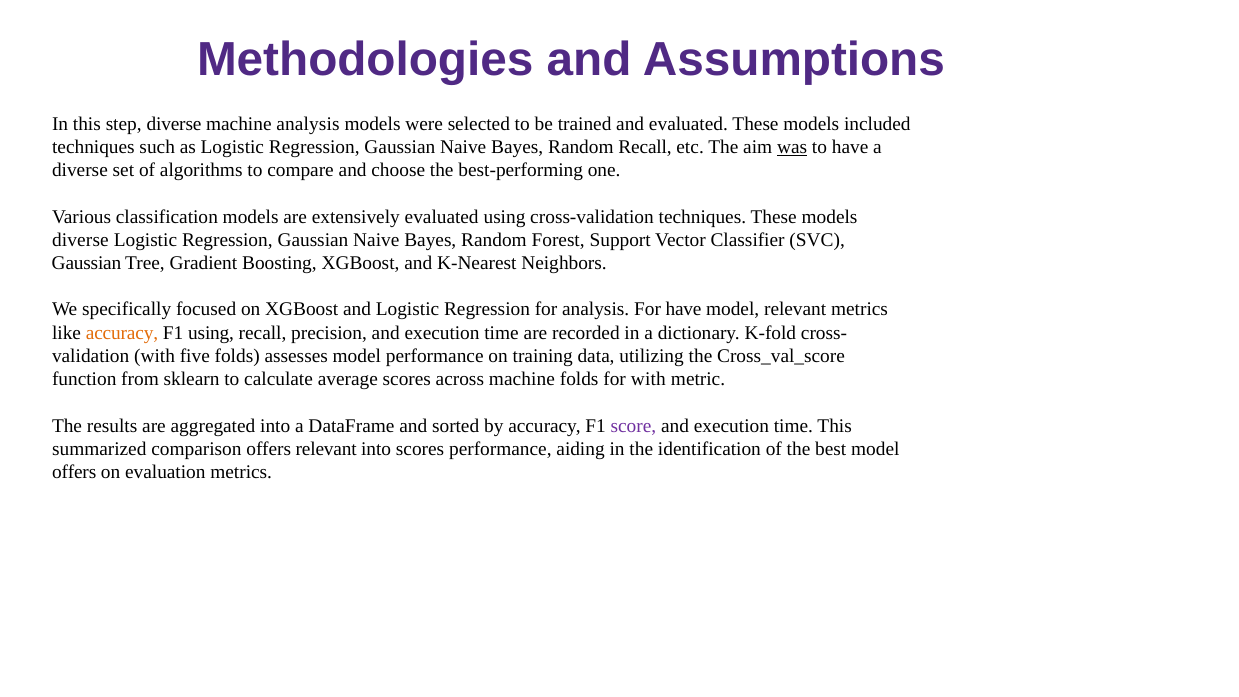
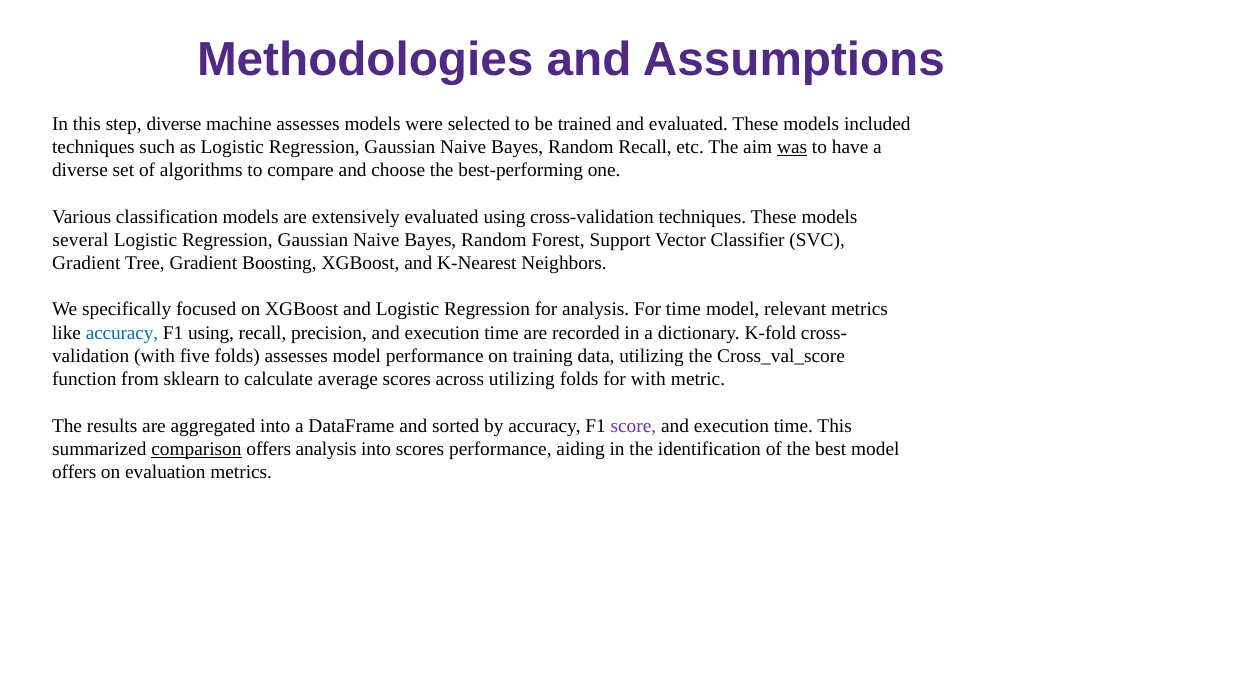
machine analysis: analysis -> assesses (308, 124)
diverse: diverse -> several (80, 240)
Gaussian: Gaussian -> Gradient (86, 263)
For have: have -> time (683, 310)
accuracy colour: orange -> blue (122, 333)
across machine: machine -> utilizing (522, 379)
comparison underline: none -> present (196, 449)
offers relevant: relevant -> analysis (326, 449)
